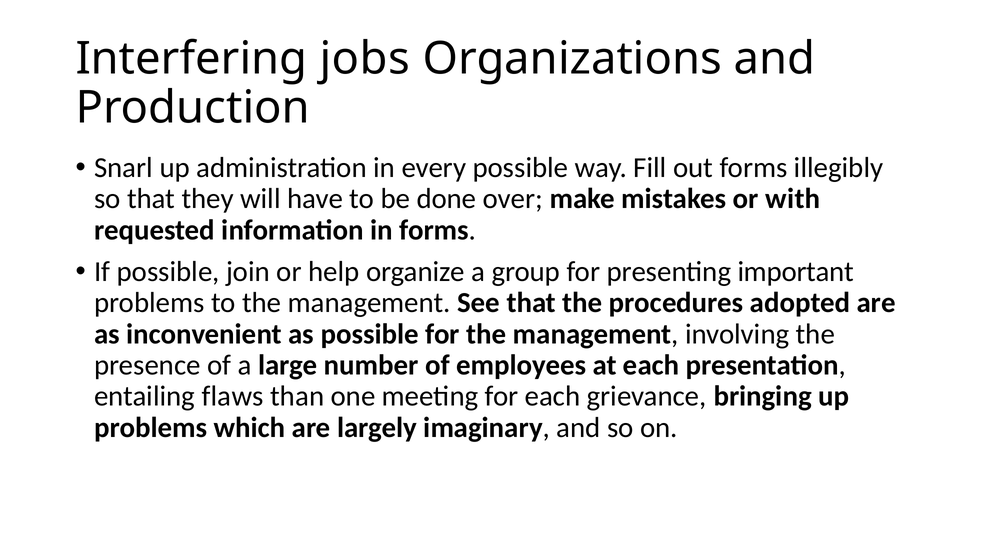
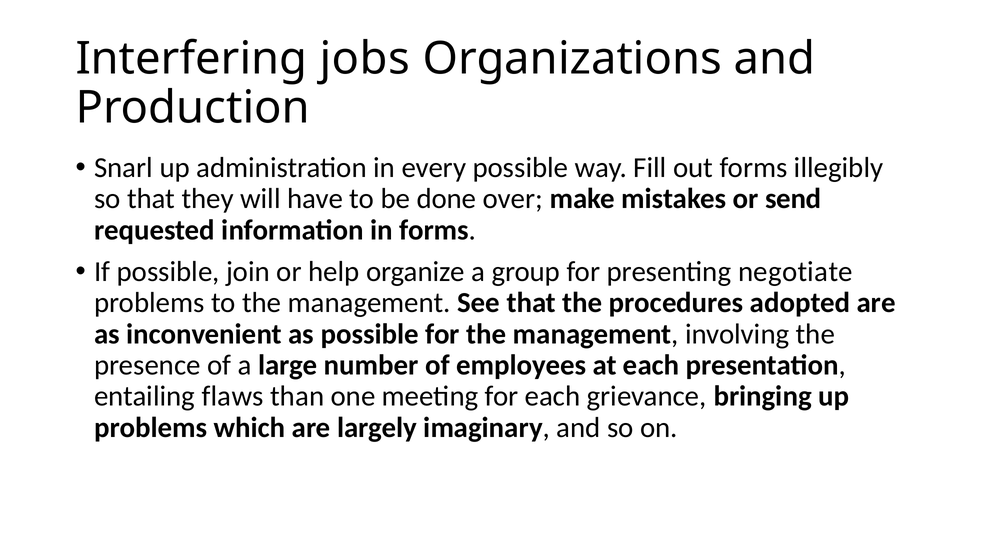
with: with -> send (793, 199)
important: important -> negotiate (795, 271)
